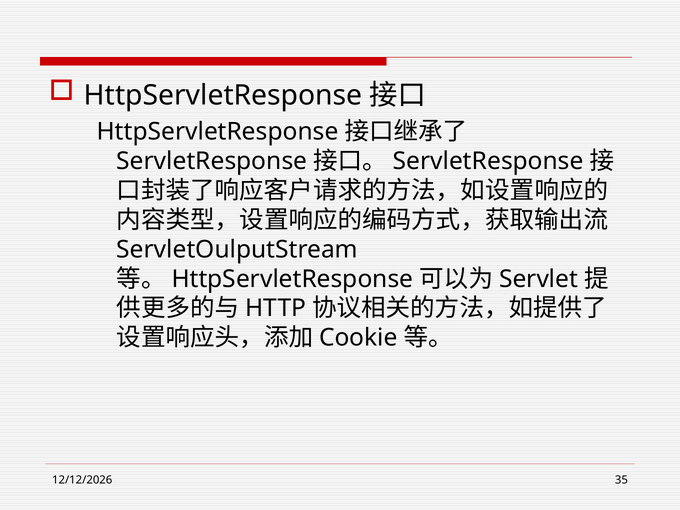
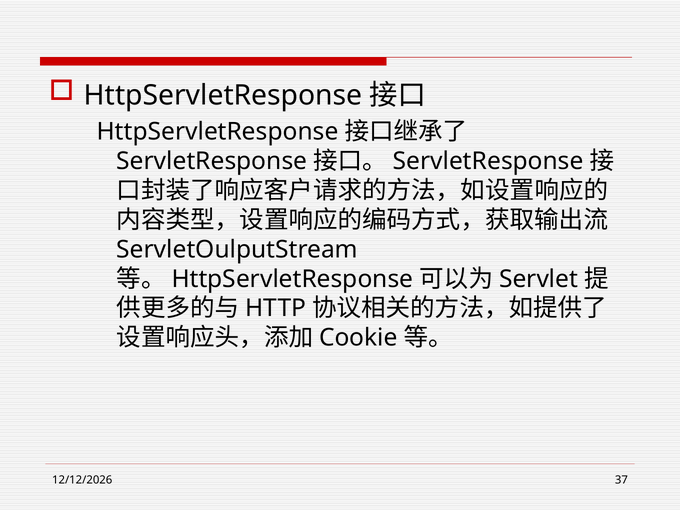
35: 35 -> 37 (621, 480)
